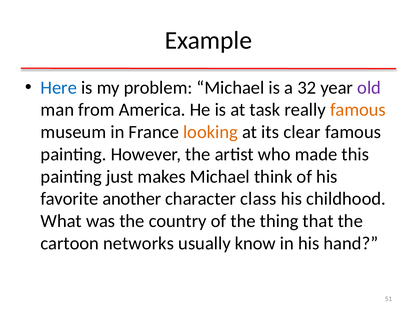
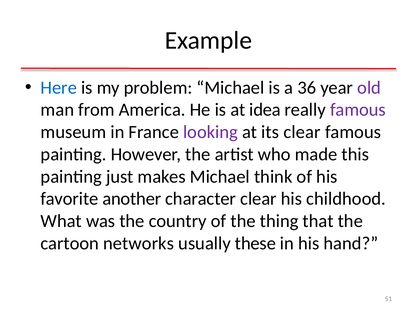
32: 32 -> 36 (307, 87)
task: task -> idea (265, 110)
famous colour: orange -> purple (358, 110)
looking colour: orange -> purple (211, 132)
character class: class -> clear (258, 199)
know: know -> these (255, 243)
